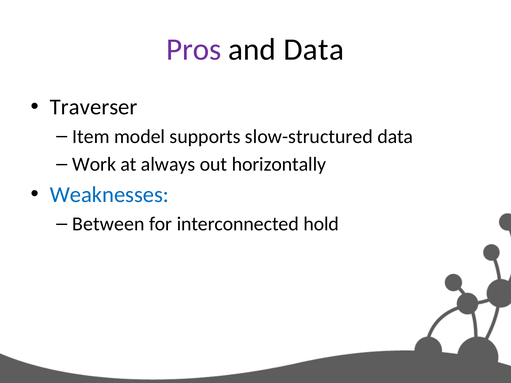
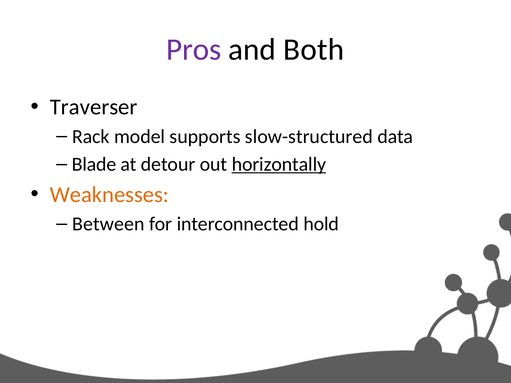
and Data: Data -> Both (314, 49)
Item: Item -> Rack (91, 137)
Work: Work -> Blade (94, 164)
always: always -> detour (168, 164)
horizontally underline: none -> present (279, 164)
Weaknesses colour: blue -> orange (109, 195)
